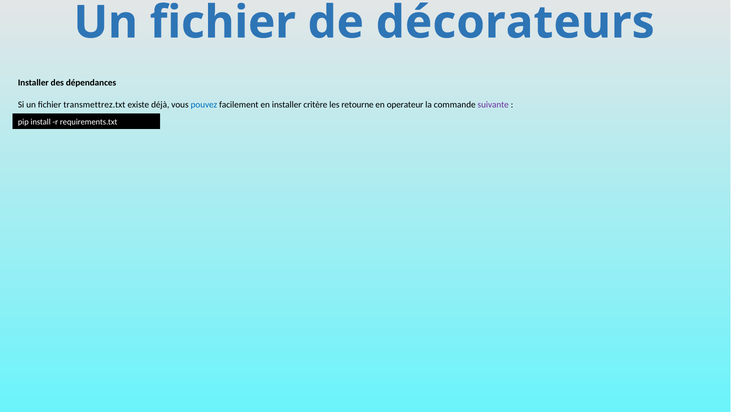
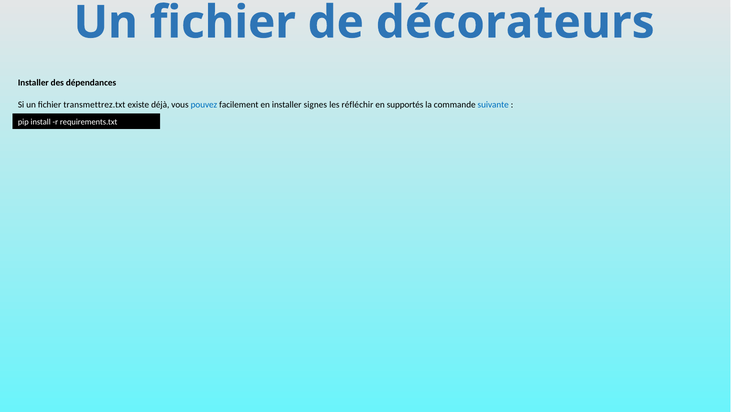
critère: critère -> signes (315, 105)
retourne: retourne -> réfléchir (357, 105)
operateur: operateur -> supportés (405, 105)
suivante colour: purple -> blue (493, 105)
